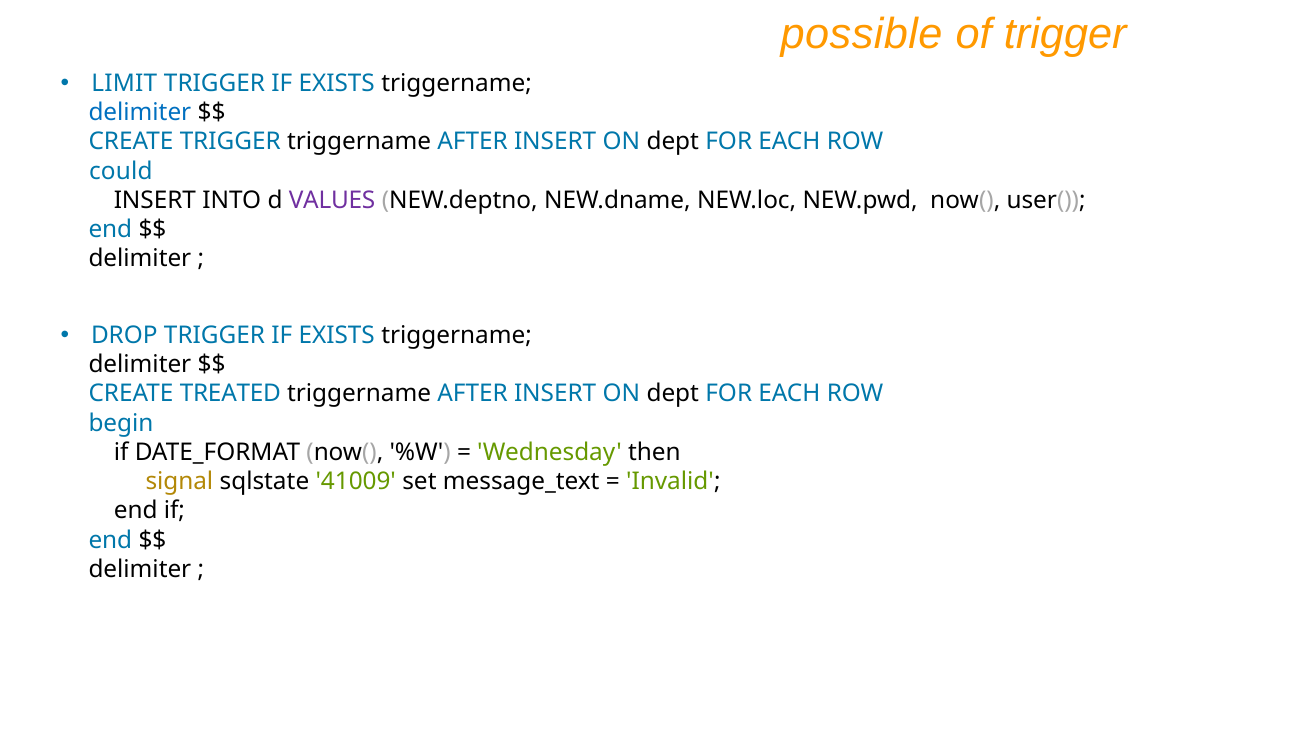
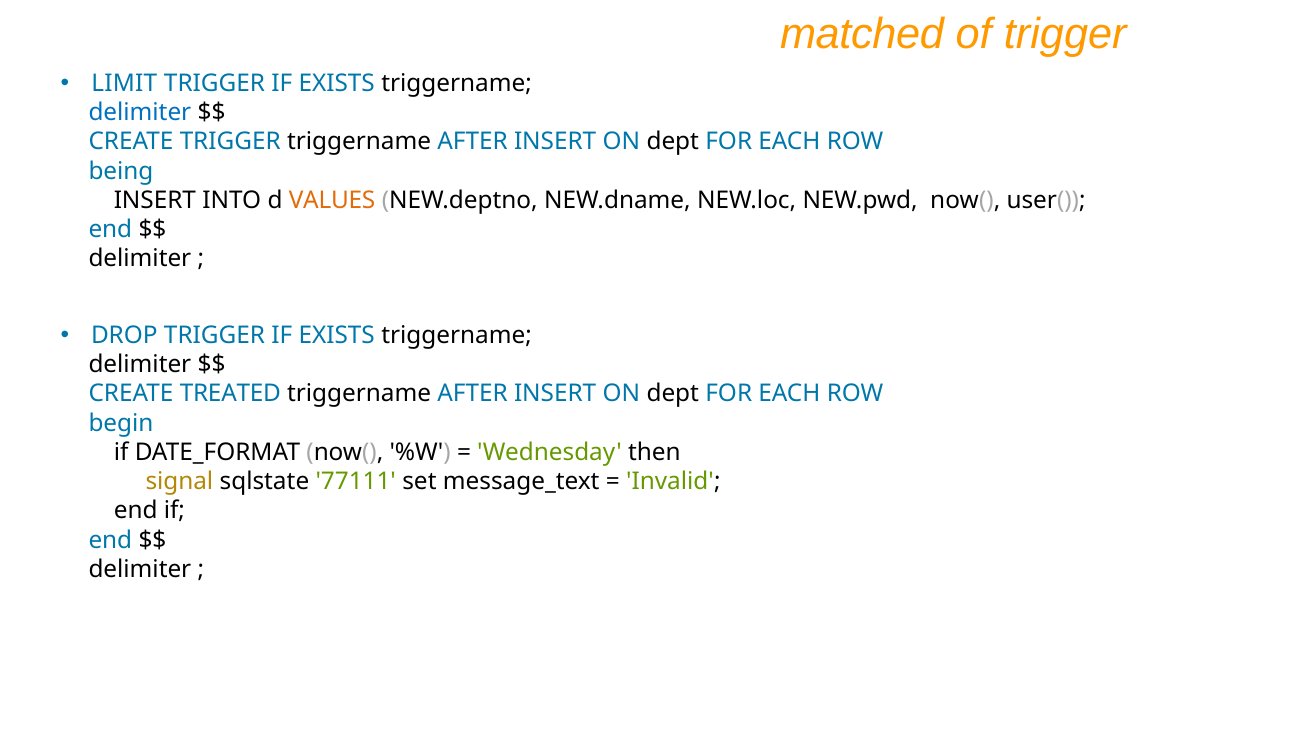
possible: possible -> matched (862, 34)
could: could -> being (121, 171)
VALUES colour: purple -> orange (332, 200)
41009: 41009 -> 77111 (356, 481)
